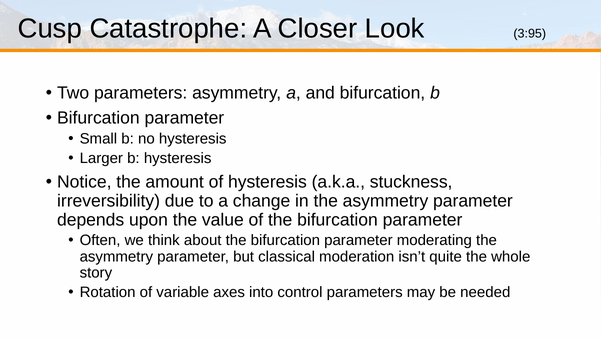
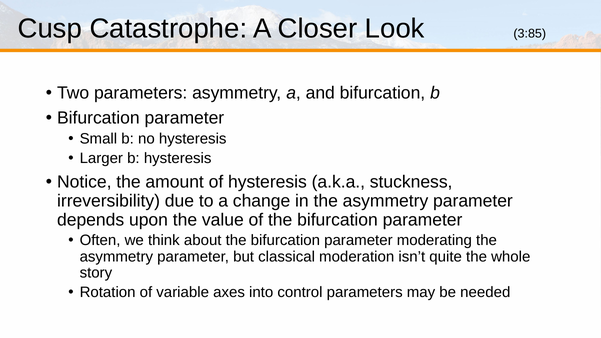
3:95: 3:95 -> 3:85 (530, 33)
